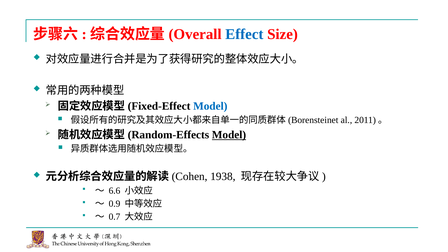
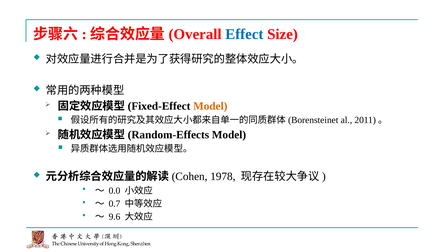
Model colour: blue -> orange (210, 106)
Model underline: present -> none (229, 135)
1938: 1938 -> 1978 (223, 177)
6.6: 6.6 -> 0.0 (115, 191)
0.9: 0.9 -> 0.7 (115, 204)
0.7: 0.7 -> 9.6 (115, 217)
